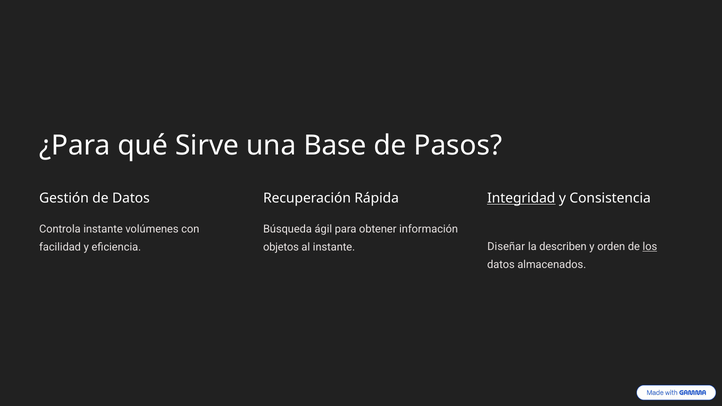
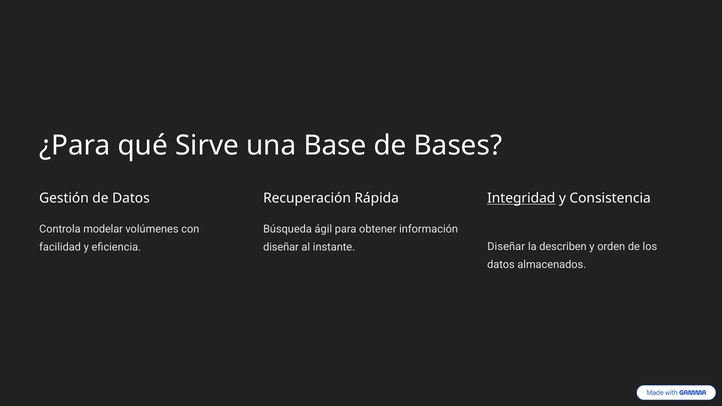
Pasos: Pasos -> Bases (458, 146)
Controla instante: instante -> modelar (103, 229)
los underline: present -> none (650, 247)
objetos: objetos -> diseñar (281, 247)
